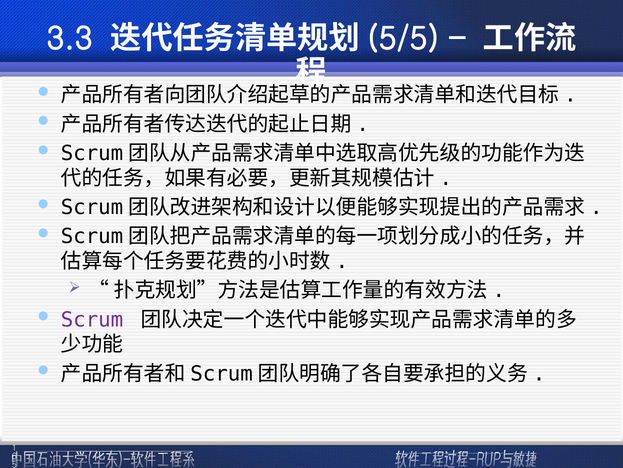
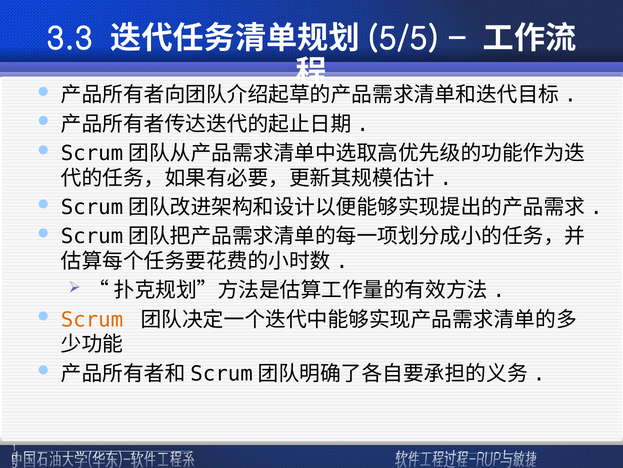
Scrum colour: purple -> orange (92, 319)
